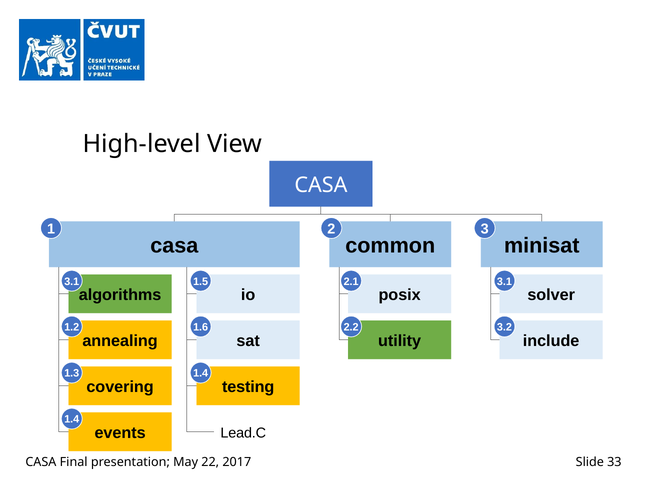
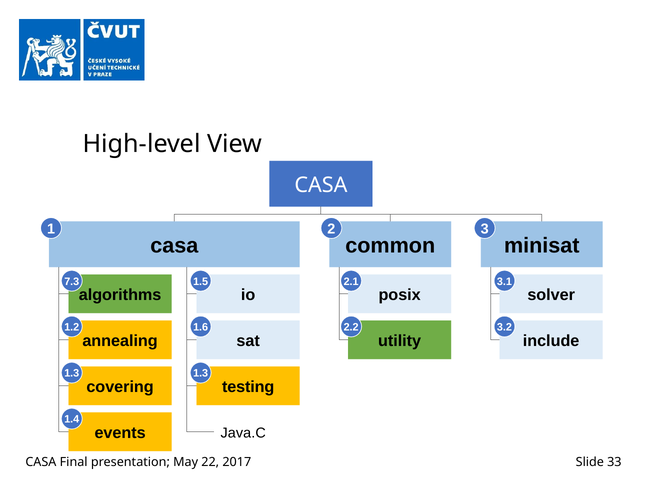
3.1: 3.1 -> 7.3 (72, 282)
1.4: 1.4 -> 1.3 (201, 374)
Lead.C: Lead.C -> Java.C (243, 433)
